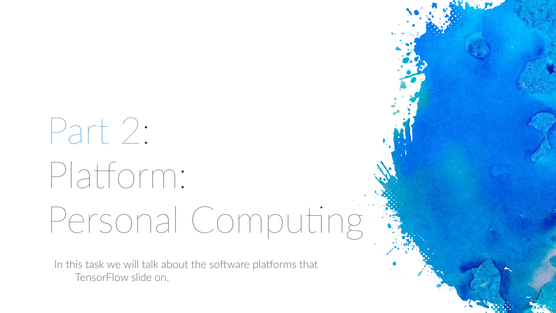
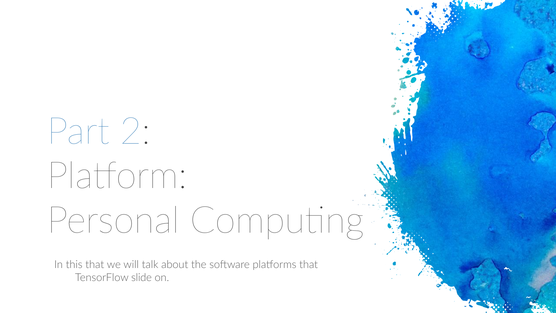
this task: task -> that (95, 264)
